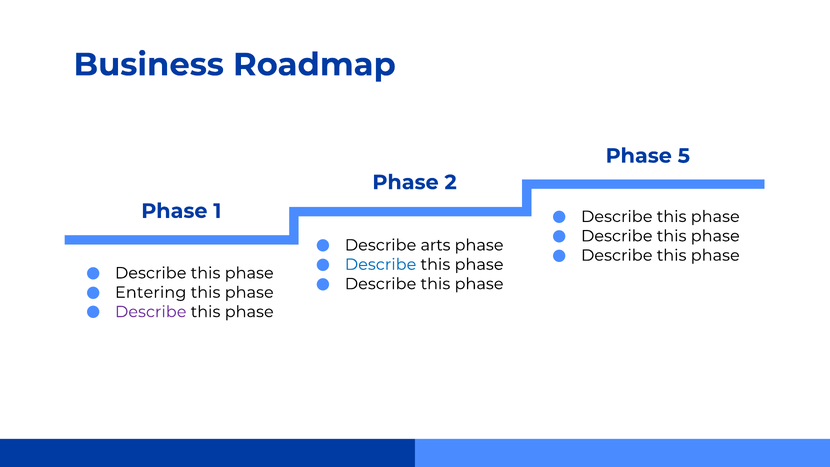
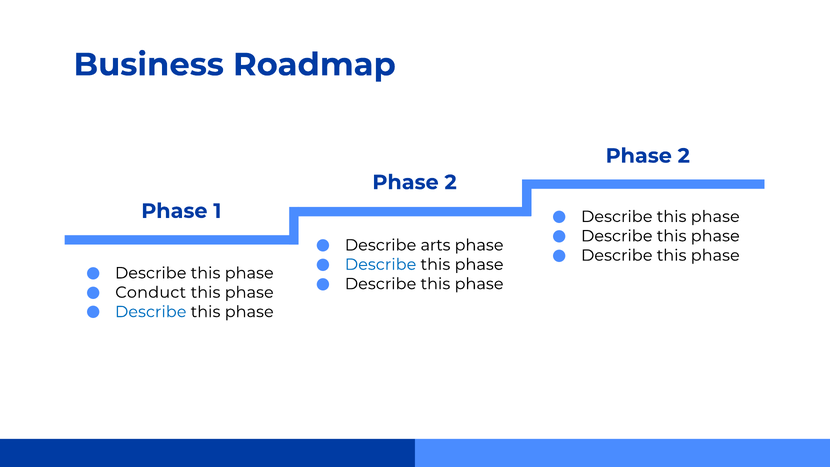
5: 5 -> 2 (684, 156)
Entering: Entering -> Conduct (151, 292)
Describe colour: purple -> blue (151, 312)
